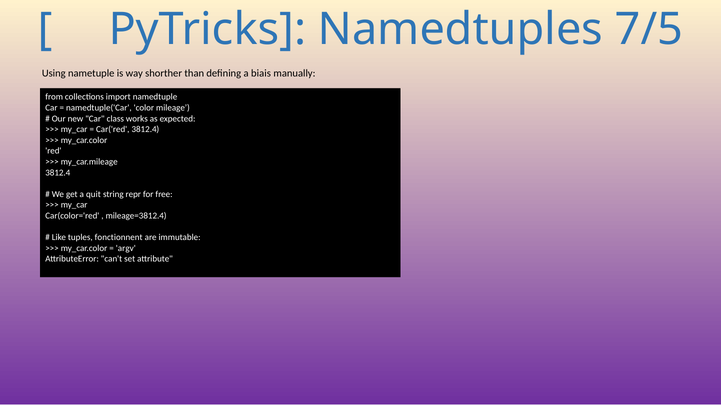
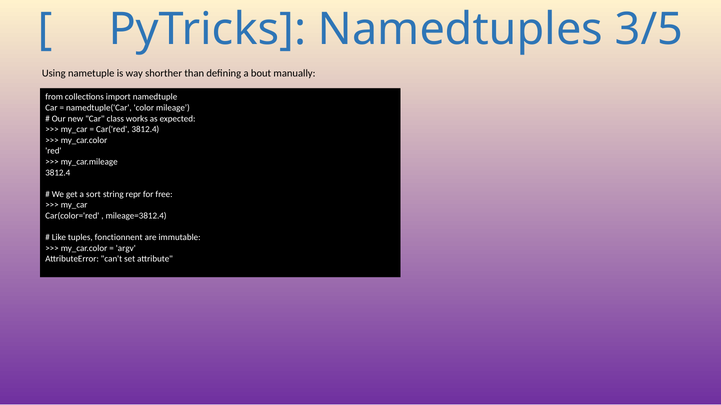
7/5: 7/5 -> 3/5 (649, 29)
biais: biais -> bout (261, 74)
quit: quit -> sort (93, 194)
